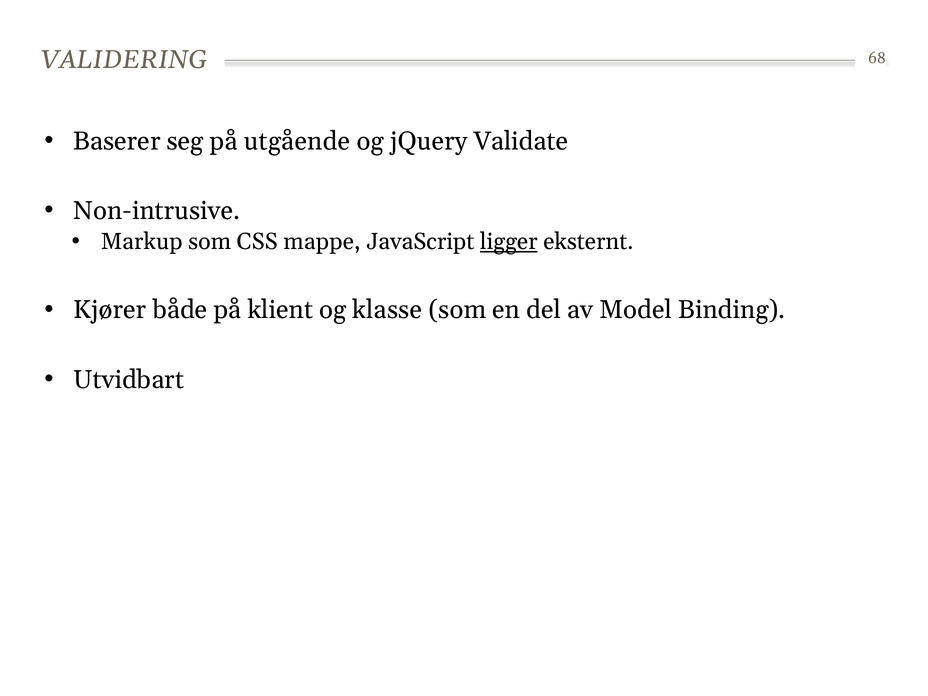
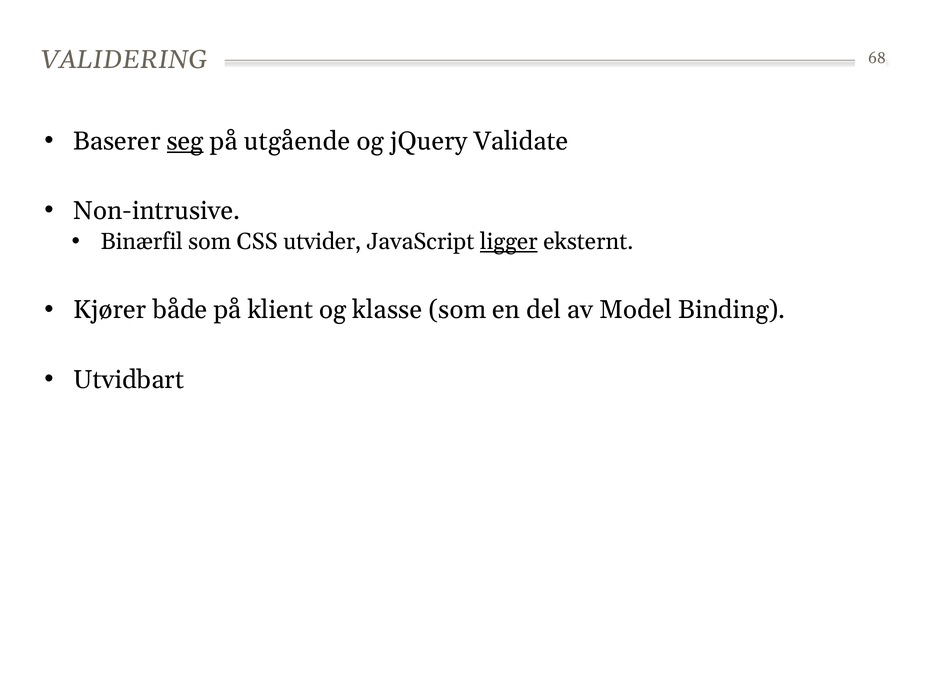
seg underline: none -> present (185, 141)
Markup: Markup -> Binærfil (142, 242)
mappe: mappe -> utvider (322, 242)
